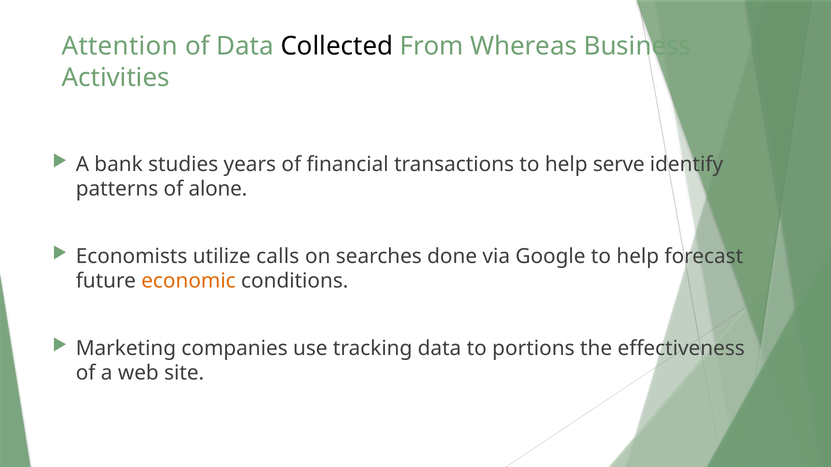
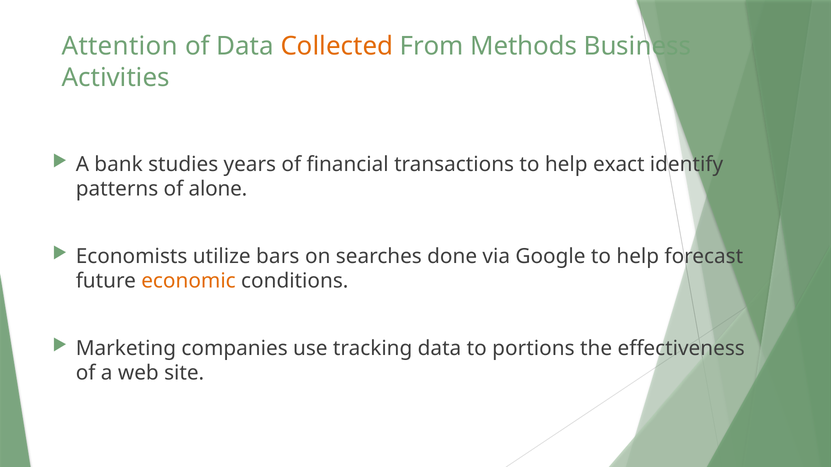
Collected colour: black -> orange (337, 46)
Whereas: Whereas -> Methods (524, 46)
serve: serve -> exact (619, 164)
calls: calls -> bars (278, 256)
